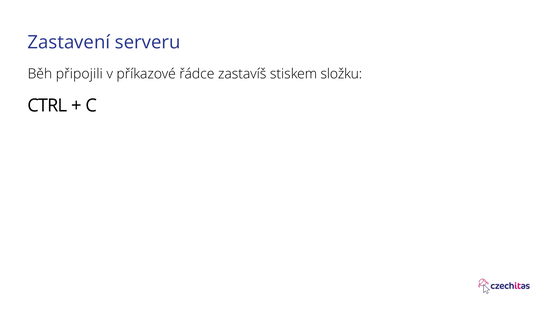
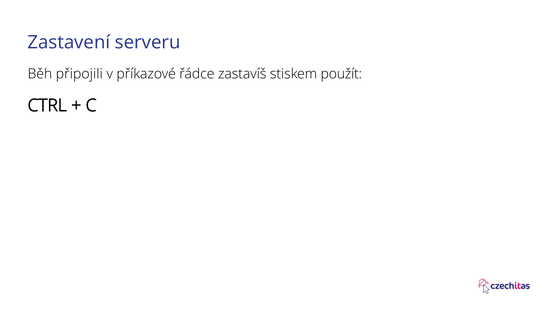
složku: složku -> použít (341, 74)
